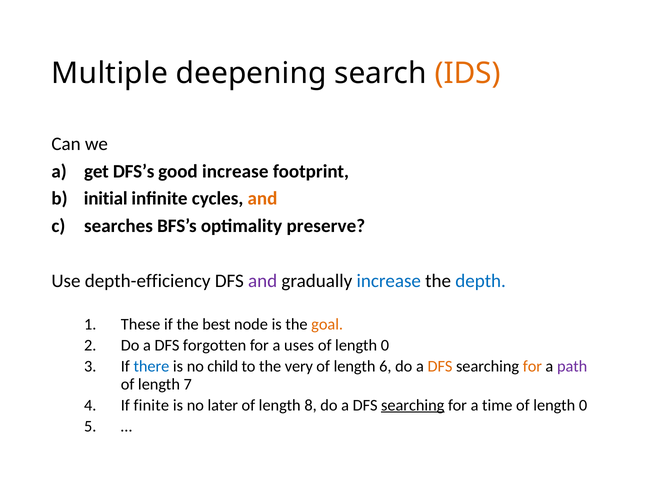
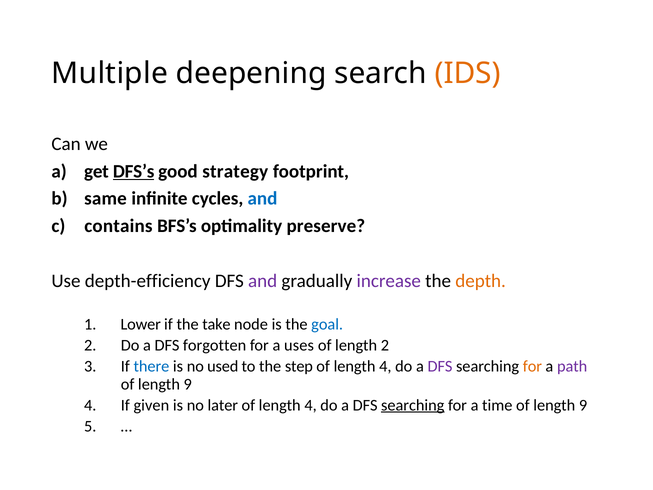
DFS’s underline: none -> present (134, 171)
good increase: increase -> strategy (235, 171)
initial: initial -> same (106, 199)
and colour: orange -> blue (263, 199)
searches: searches -> contains (118, 226)
increase colour: blue -> purple (389, 281)
depth colour: blue -> orange (481, 281)
These: These -> Lower (141, 324)
best: best -> take (216, 324)
goal colour: orange -> blue (327, 324)
0: 0 -> 2 (385, 345)
child: child -> used (223, 366)
very: very -> step (299, 366)
6: 6 -> 4 (385, 366)
DFS colour: orange -> purple (440, 366)
7: 7 -> 9 (188, 384)
finite: finite -> given (151, 405)
8: 8 -> 4 (311, 405)
0: 0 -> 9 (583, 405)
